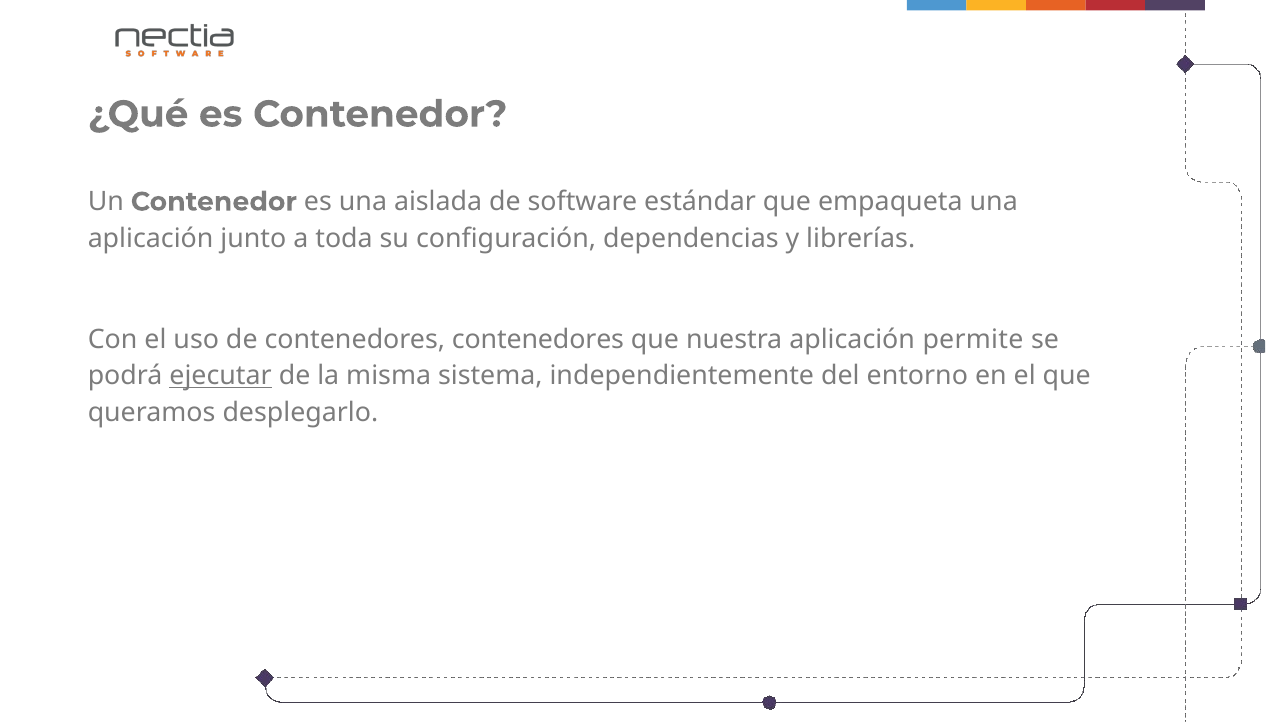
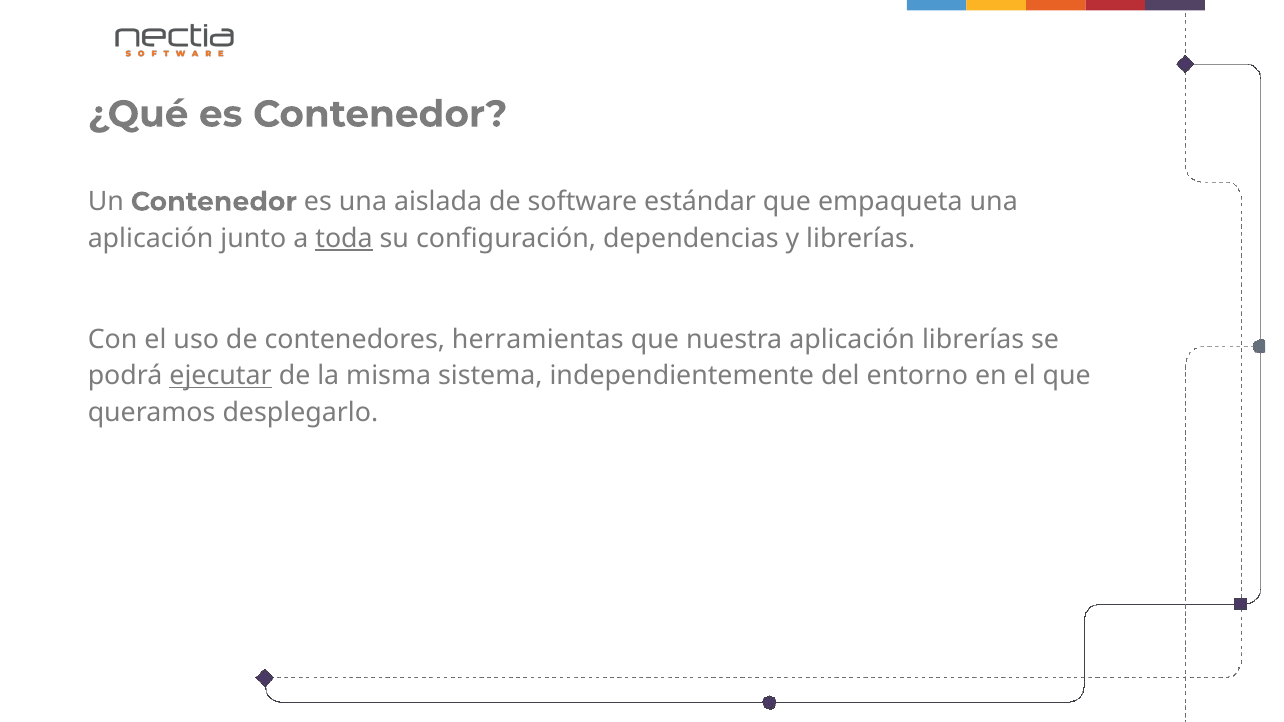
toda underline: none -> present (344, 239)
contenedores contenedores: contenedores -> herramientas (538, 339)
aplicación permite: permite -> librerías (973, 339)
